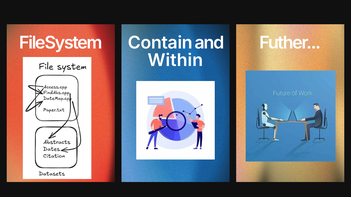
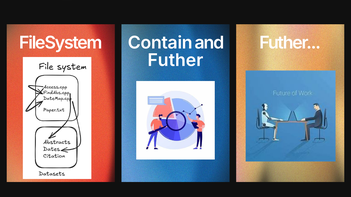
Within: Within -> Futher (175, 60)
